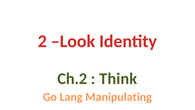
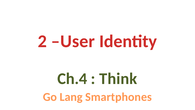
Look: Look -> User (73, 41)
Ch.2: Ch.2 -> Ch.4 (72, 78)
Manipulating: Manipulating -> Smartphones (119, 97)
